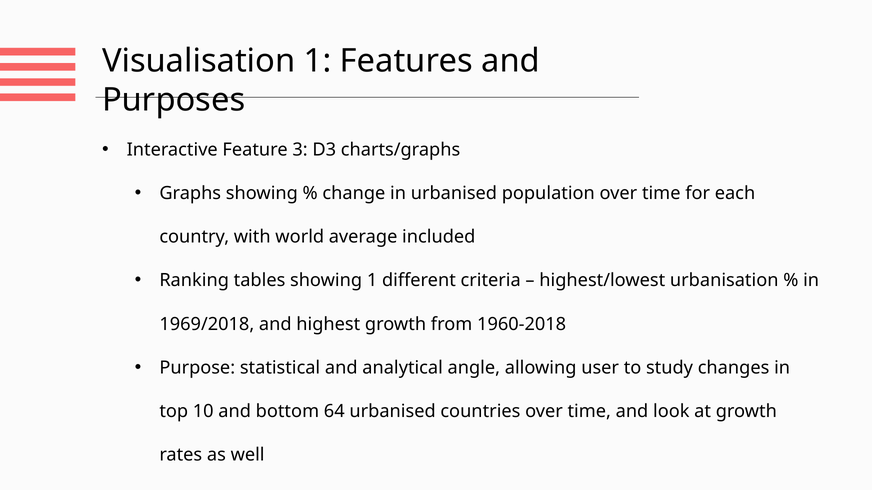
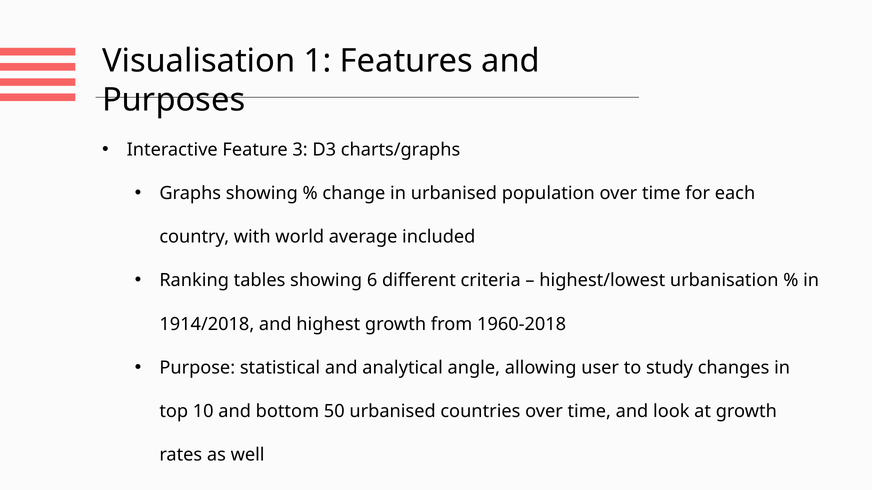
showing 1: 1 -> 6 (372, 281)
1969/2018: 1969/2018 -> 1914/2018 (207, 324)
64: 64 -> 50 (334, 412)
